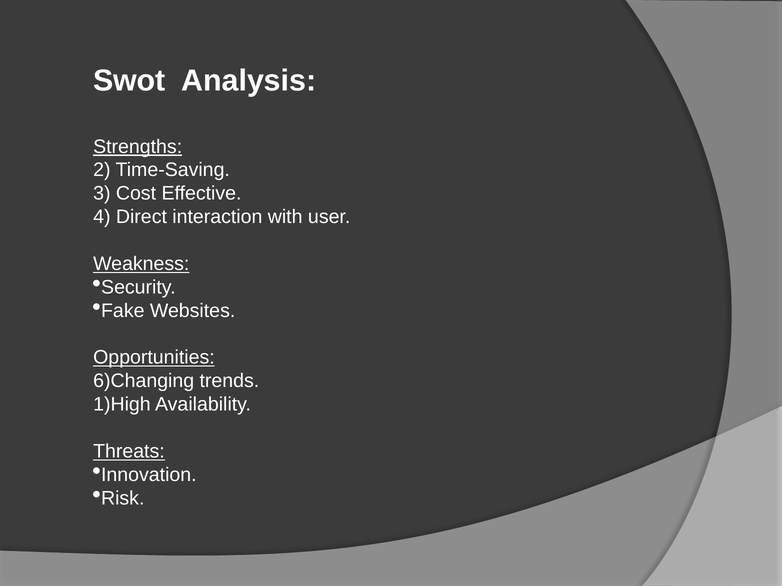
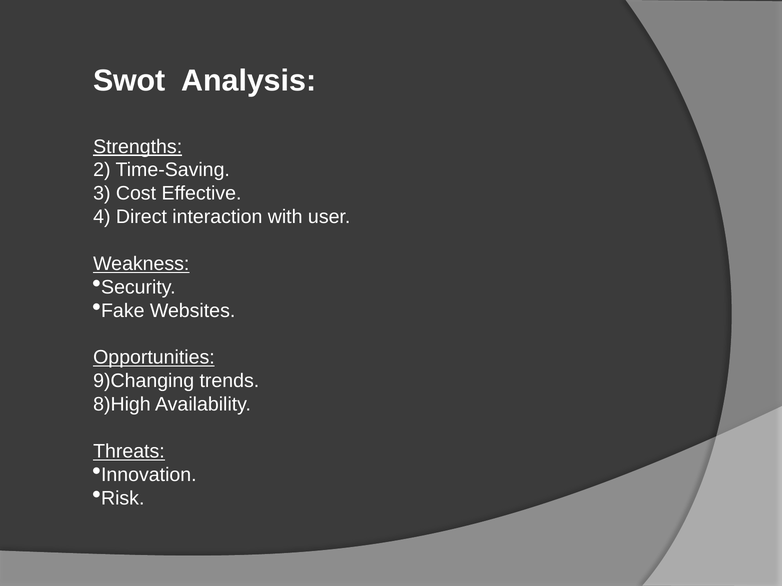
6)Changing: 6)Changing -> 9)Changing (144, 381)
1)High: 1)High -> 8)High (122, 405)
